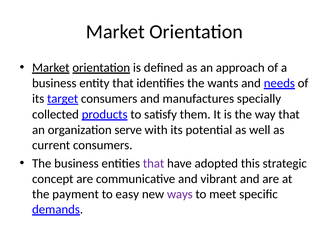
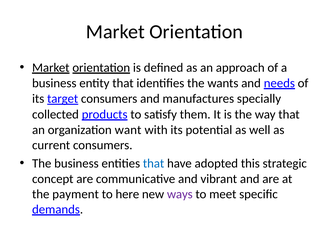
serve: serve -> want (128, 130)
that colour: purple -> blue (154, 164)
easy: easy -> here (127, 195)
